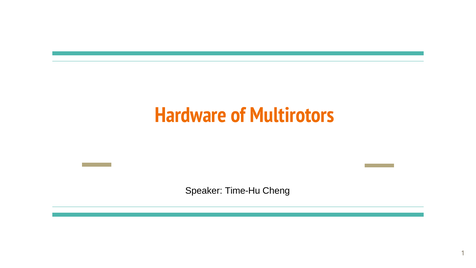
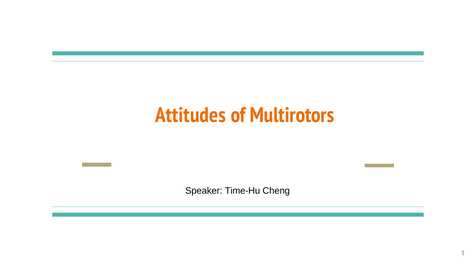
Hardware: Hardware -> Attitudes (191, 115)
